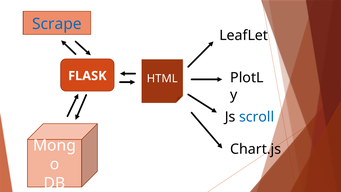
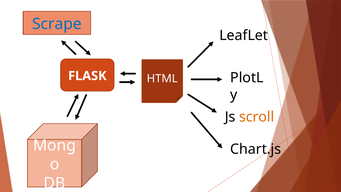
scroll colour: blue -> orange (257, 117)
